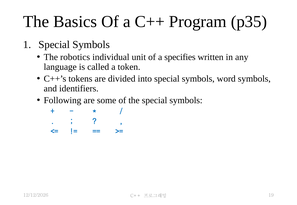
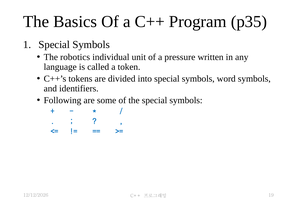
specifies: specifies -> pressure (180, 57)
